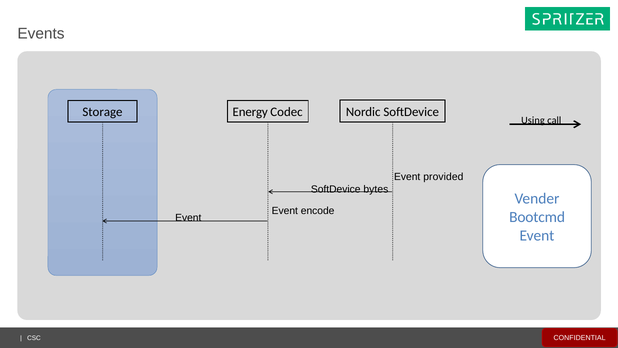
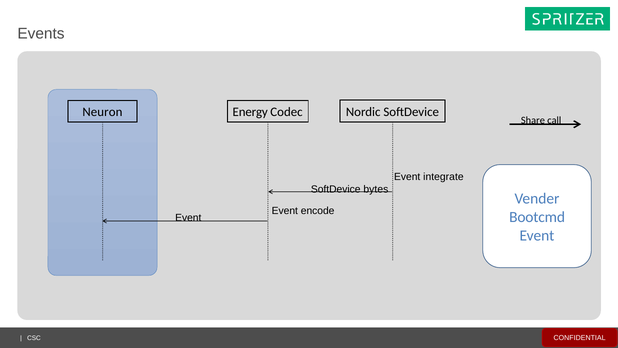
Storage: Storage -> Neuron (102, 112)
Using: Using -> Share (533, 120)
provided: provided -> integrate (443, 176)
